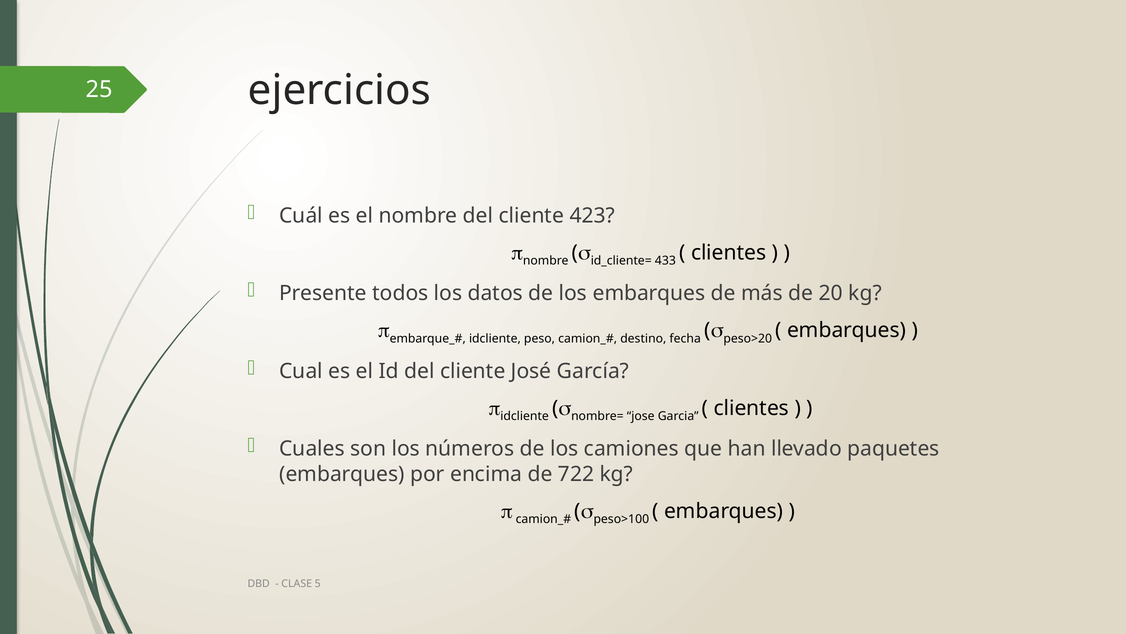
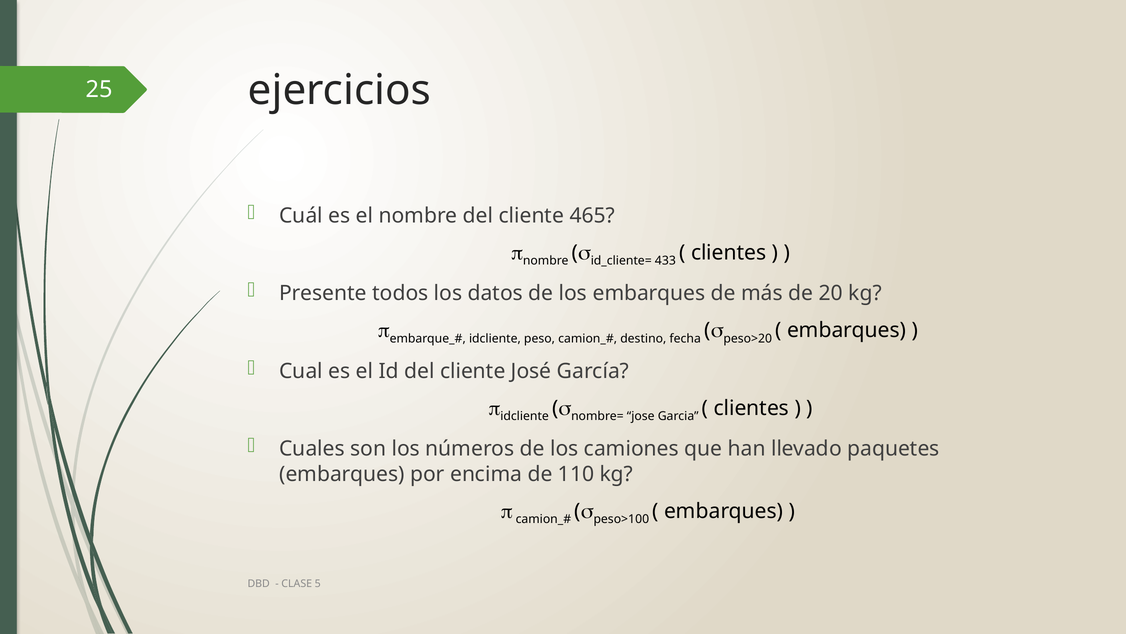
423: 423 -> 465 (592, 215)
722: 722 -> 110 (576, 474)
